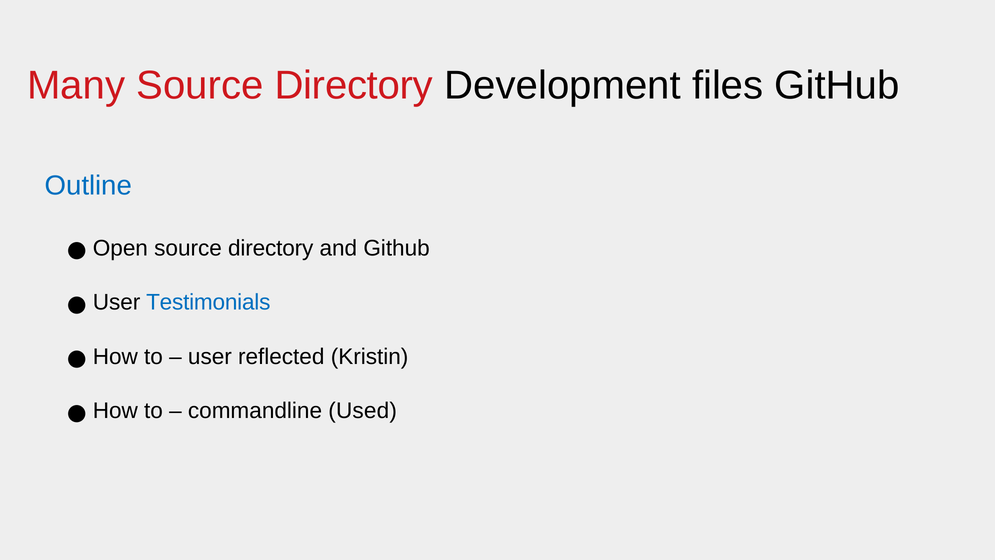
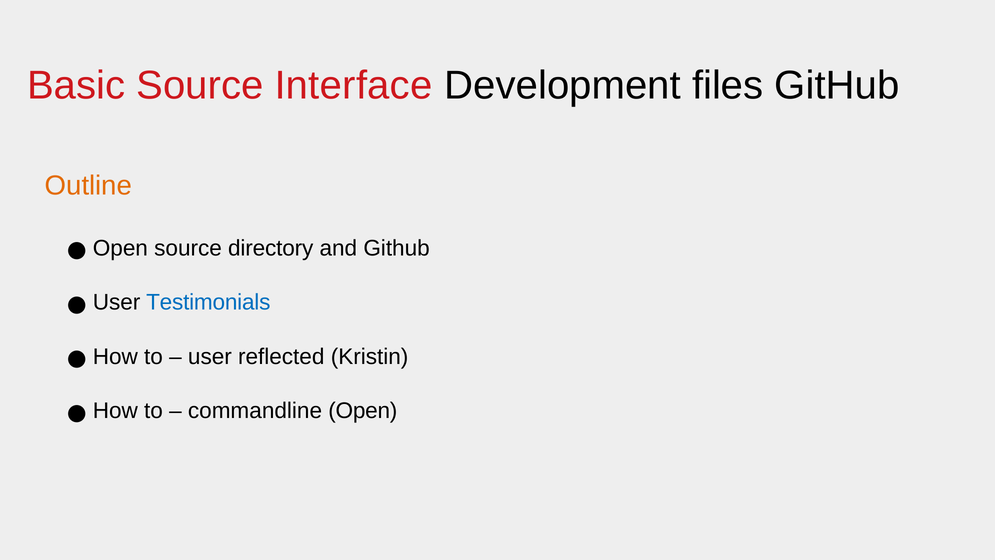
Many: Many -> Basic (76, 86)
Directory: Directory -> Interface (354, 86)
Outline colour: blue -> orange (89, 185)
commandline Used: Used -> Open (363, 411)
